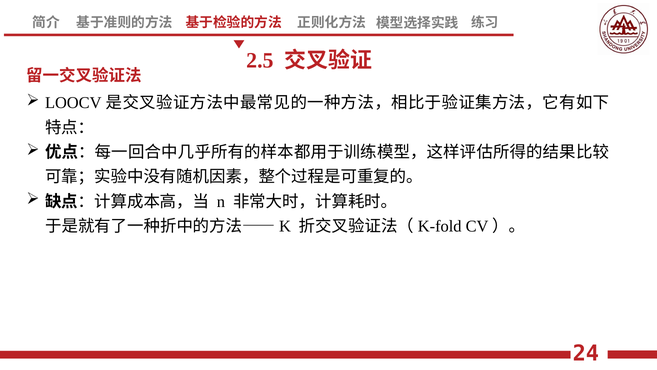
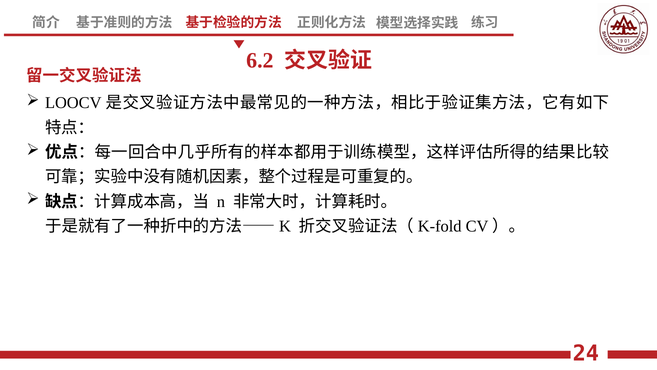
2.5: 2.5 -> 6.2 (260, 61)
